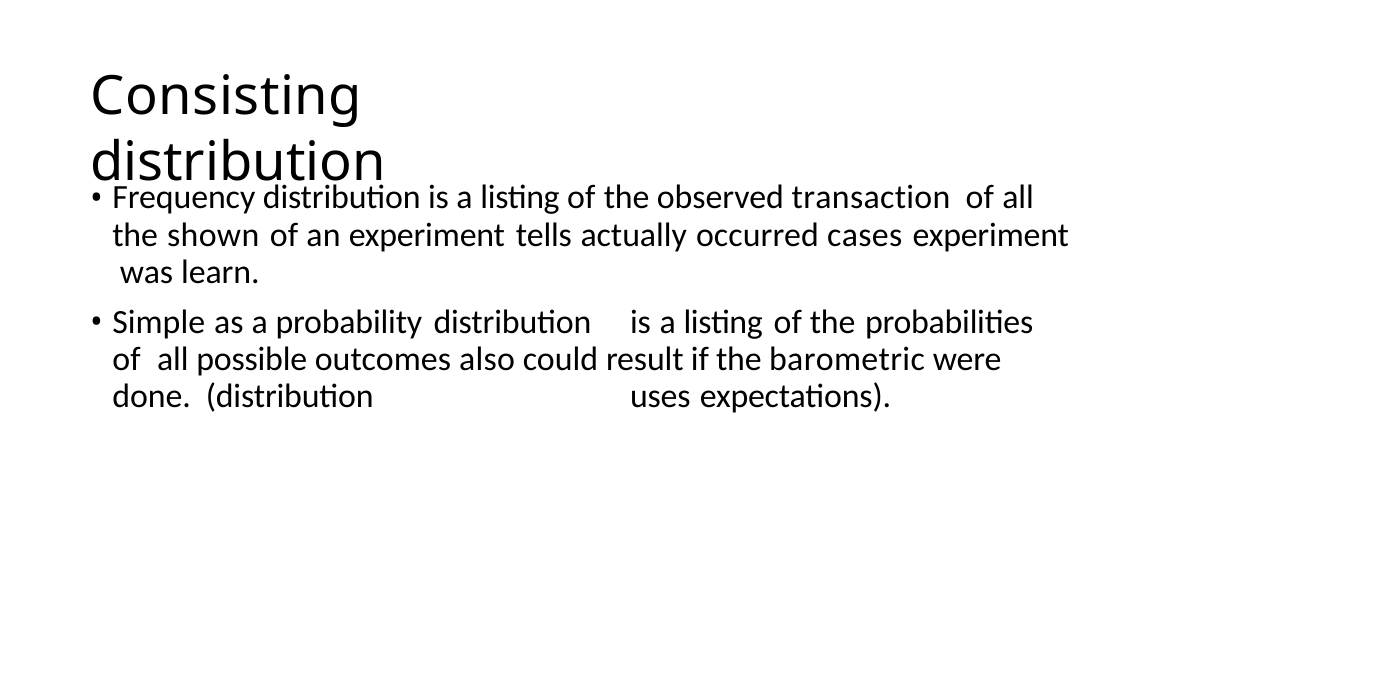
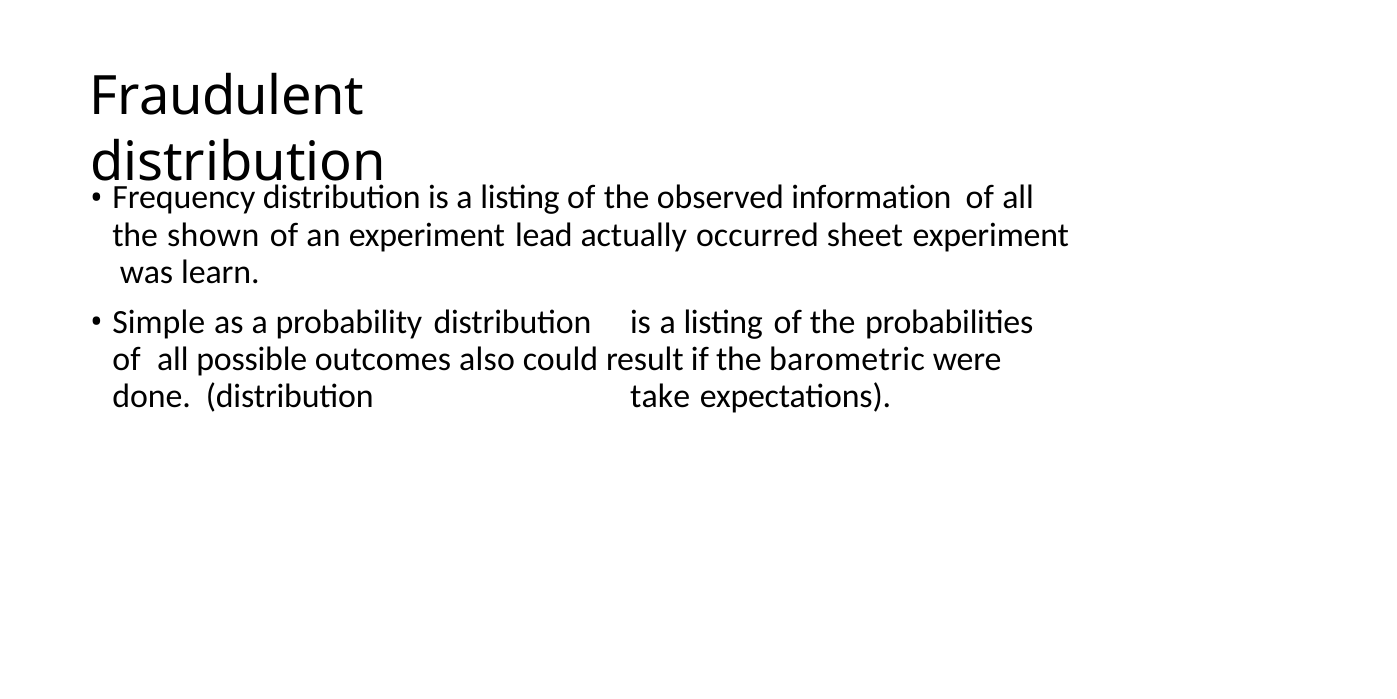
Consisting: Consisting -> Fraudulent (227, 97)
transaction: transaction -> information (871, 198)
tells: tells -> lead (544, 235)
cases: cases -> sheet (865, 235)
uses: uses -> take (660, 396)
